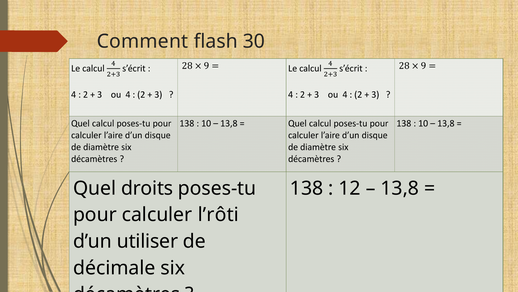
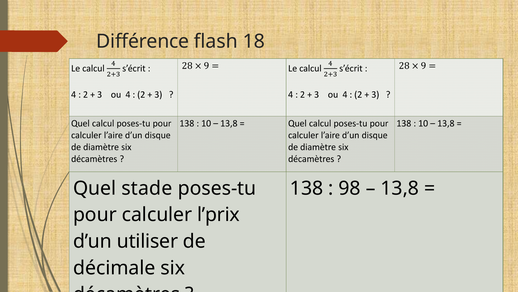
Comment: Comment -> Différence (143, 41)
30: 30 -> 18 (254, 41)
droits: droits -> stade (147, 188)
12: 12 -> 98 (350, 188)
l’rôti: l’rôti -> l’prix (218, 214)
